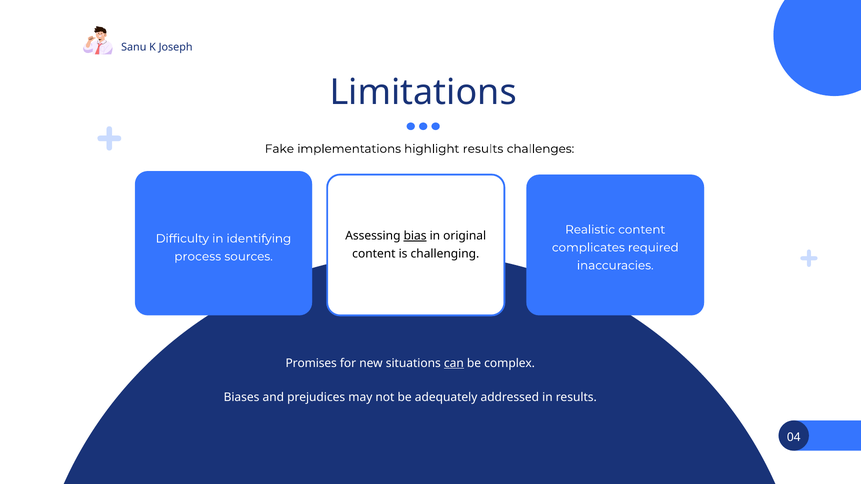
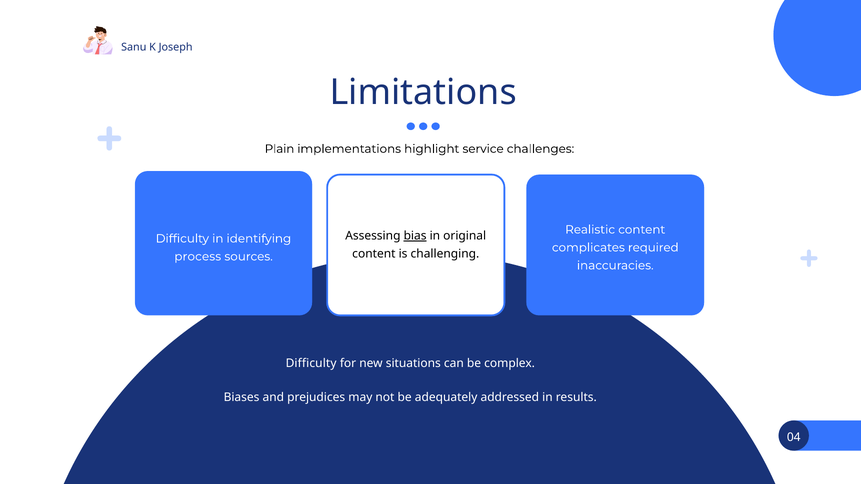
Fake: Fake -> Plain (279, 149)
highlight results: results -> service (483, 149)
Promises: Promises -> Difficulty (311, 363)
can underline: present -> none (454, 363)
